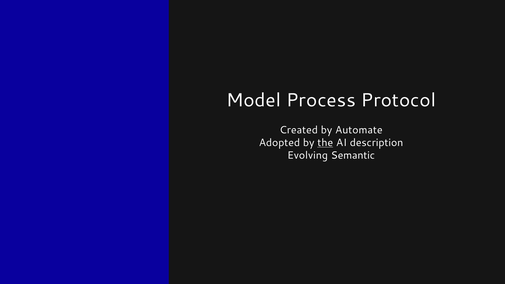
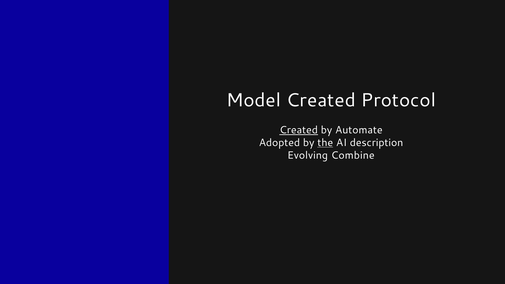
Model Process: Process -> Created (321, 100)
Created underline: none -> present (299, 130)
Semantic: Semantic -> Combine (353, 155)
